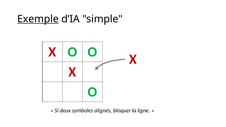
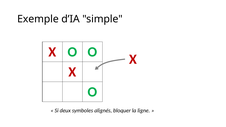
Exemple underline: present -> none (38, 19)
